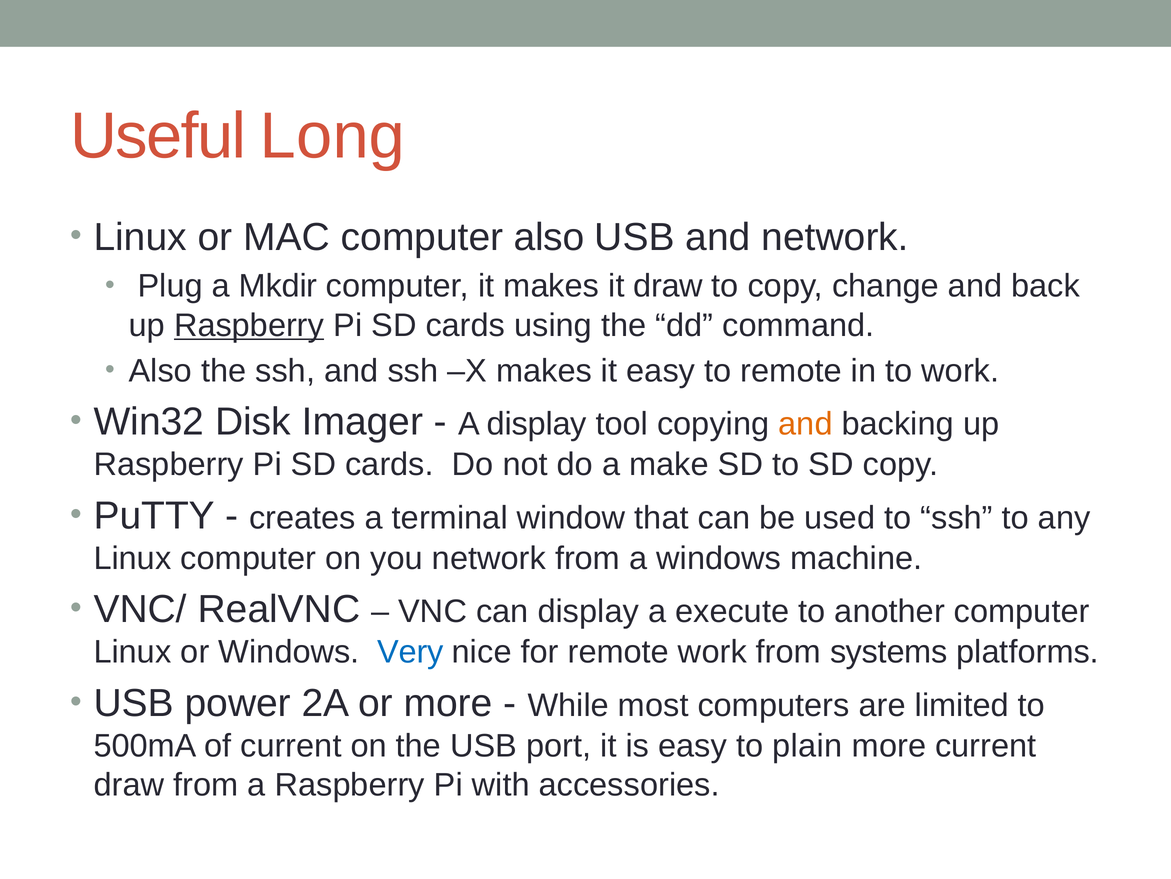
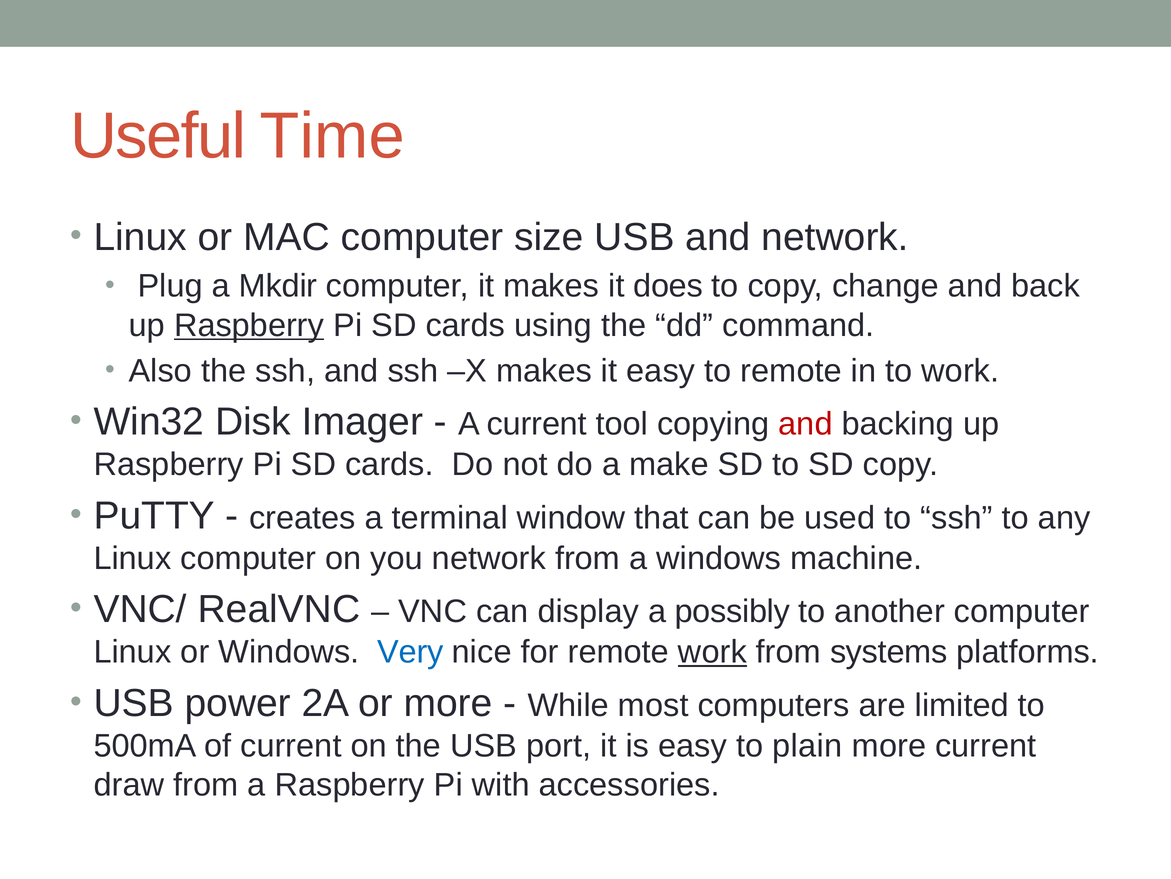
Long: Long -> Time (333, 136)
computer also: also -> size (549, 237)
it draw: draw -> does (668, 286)
A display: display -> current (537, 424)
and colour: orange -> red (806, 424)
execute: execute -> possibly (732, 611)
work underline: none -> present (712, 652)
